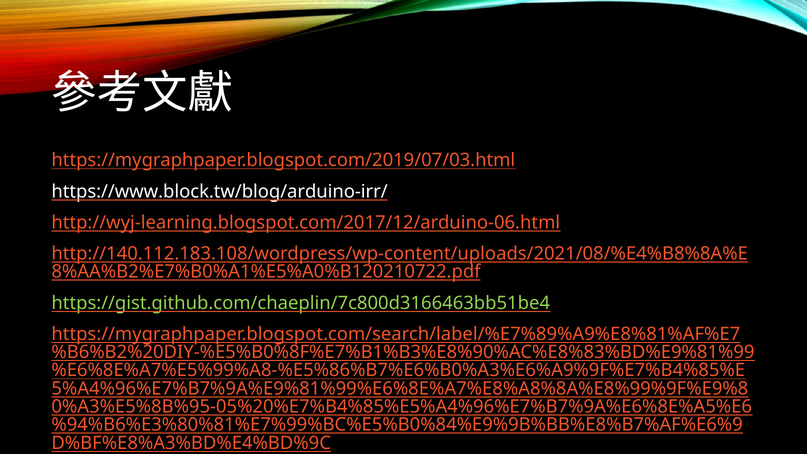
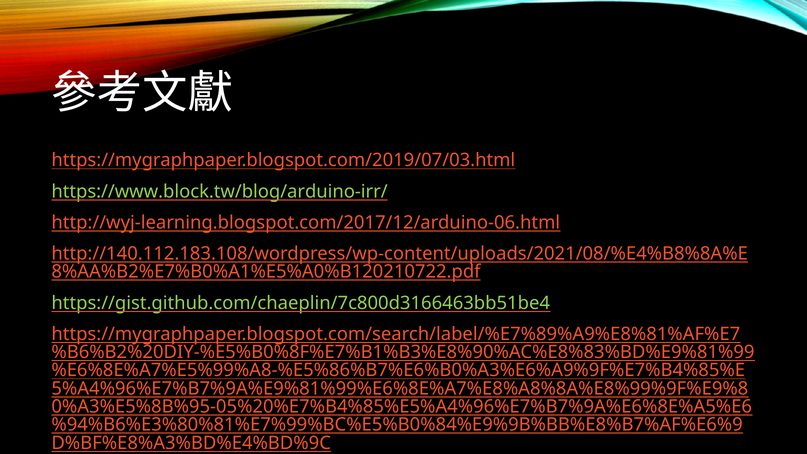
https://www.block.tw/blog/arduino-irr/ colour: white -> light green (220, 191)
